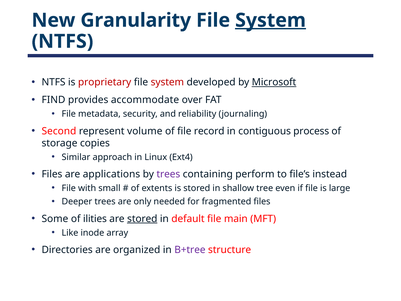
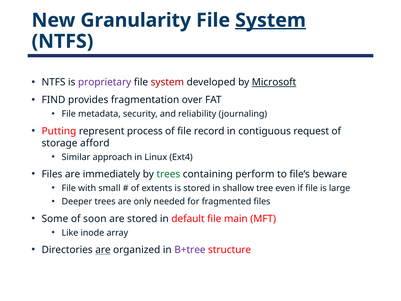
proprietary colour: red -> purple (105, 82)
accommodate: accommodate -> fragmentation (145, 100)
Second: Second -> Putting (59, 131)
volume: volume -> process (145, 131)
process: process -> request (311, 131)
copies: copies -> afford (95, 143)
applications: applications -> immediately (112, 174)
trees colour: purple -> green (168, 174)
instead: instead -> beware (330, 174)
ilities: ilities -> soon (95, 219)
stored underline: present -> none (142, 219)
are underline: none -> present (103, 250)
